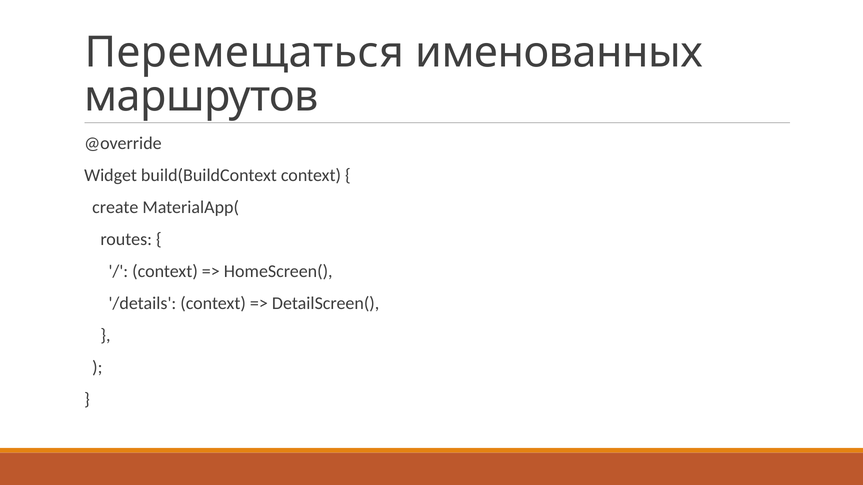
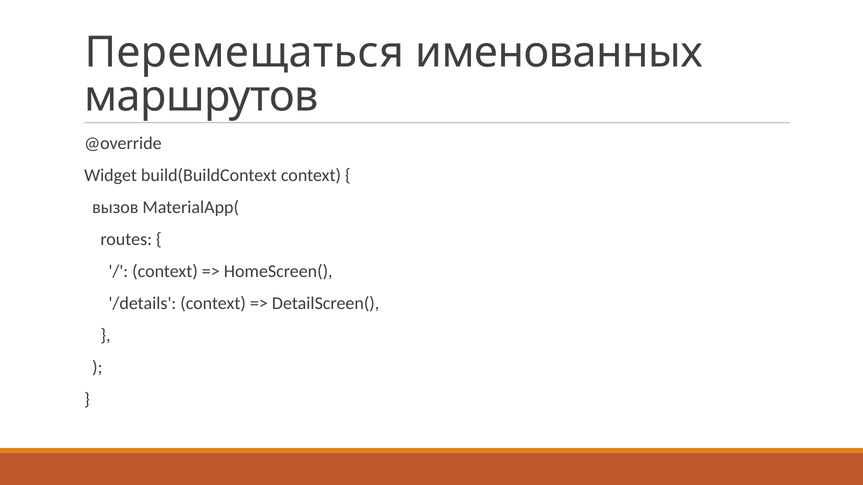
create: create -> вызов (115, 208)
